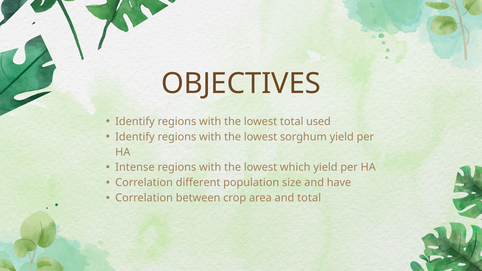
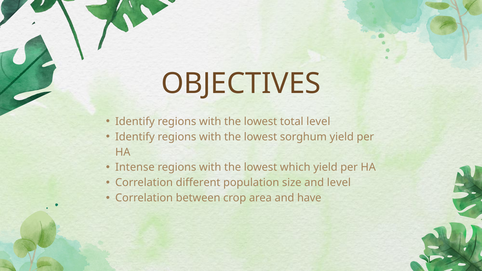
total used: used -> level (318, 121)
and have: have -> level (339, 183)
and total: total -> have (309, 198)
